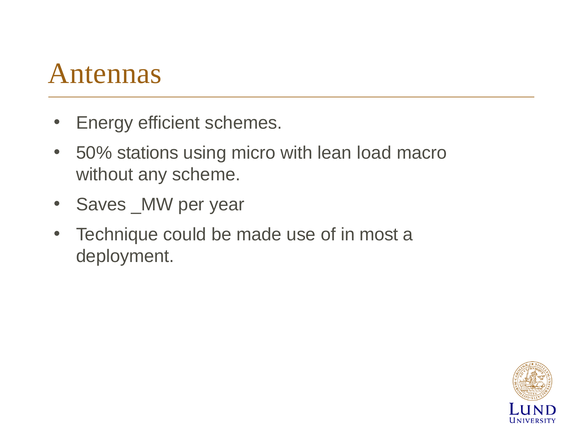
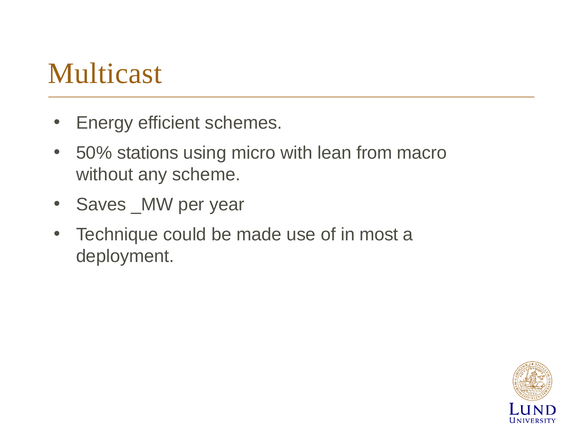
Antennas: Antennas -> Multicast (105, 74)
load: load -> from (374, 153)
